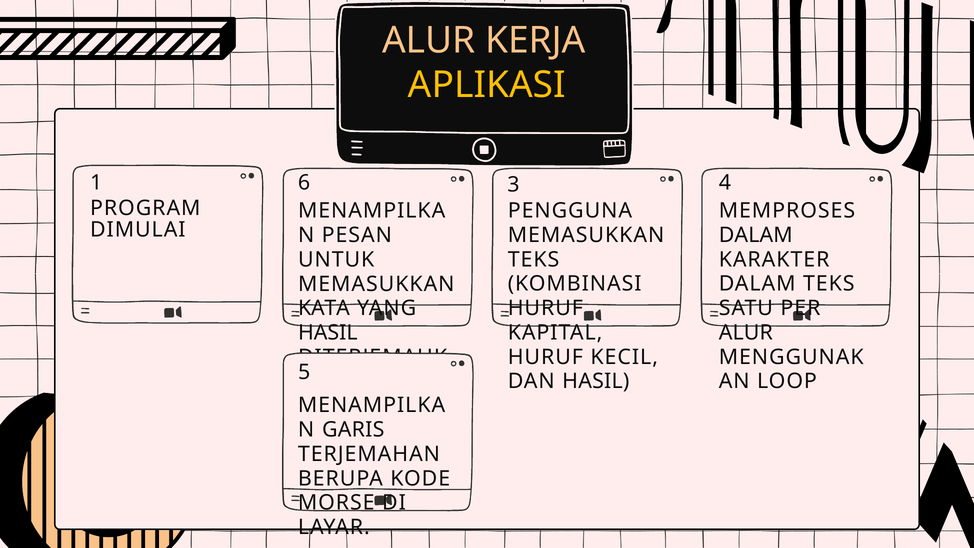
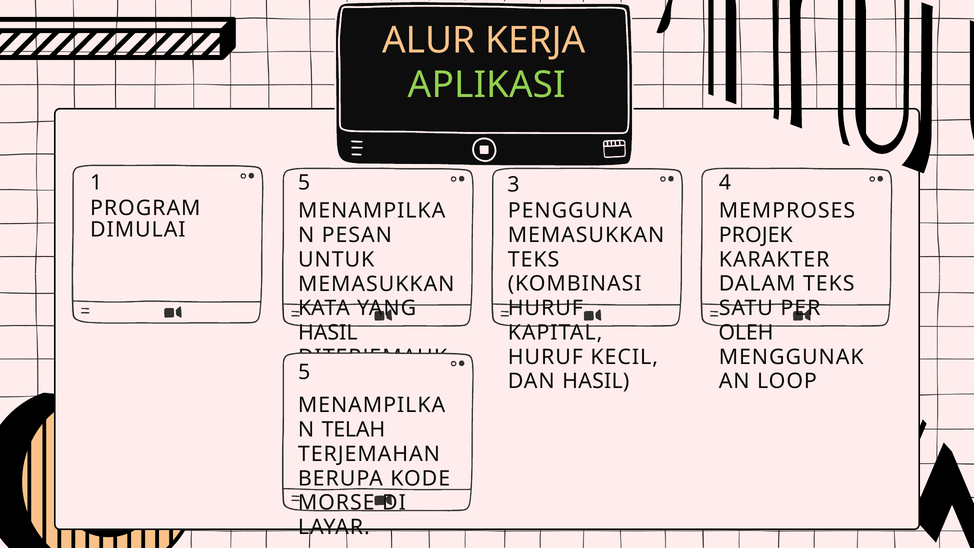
APLIKASI colour: yellow -> light green (487, 85)
1 6: 6 -> 5 (304, 183)
DALAM: DALAM -> PROJEK (756, 235)
ALUR: ALUR -> OLEH (746, 333)
GARIS: GARIS -> TELAH (353, 430)
